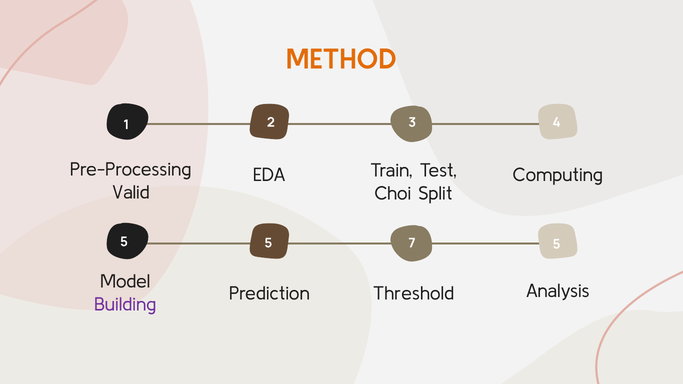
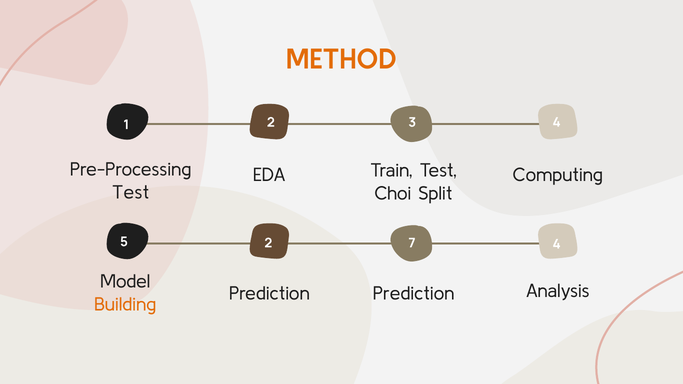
Valid: Valid -> Test (131, 193)
5 5: 5 -> 2 (268, 243)
7 5: 5 -> 4 (557, 244)
Prediction Threshold: Threshold -> Prediction (414, 294)
Building colour: purple -> orange (125, 304)
